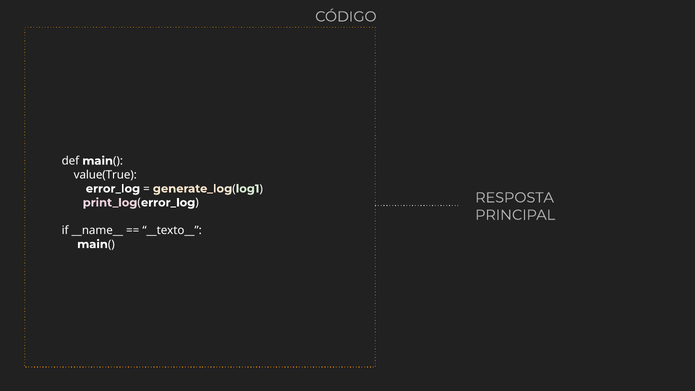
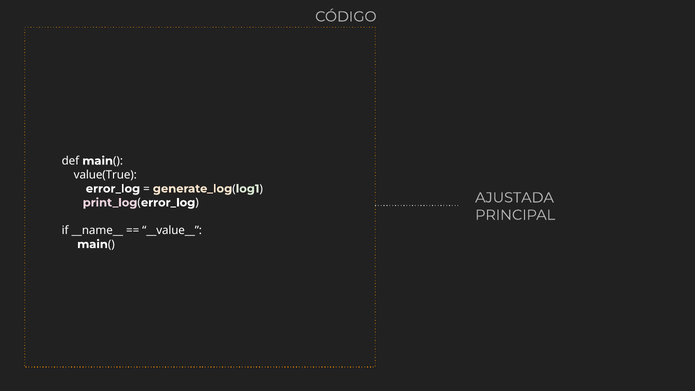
RESPOSTA: RESPOSTA -> AJUSTADA (514, 198)
__texto__: __texto__ -> __value__ (172, 230)
